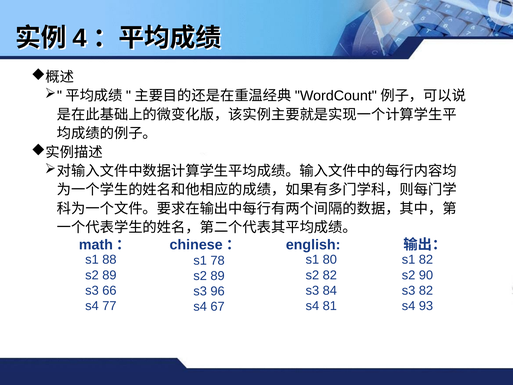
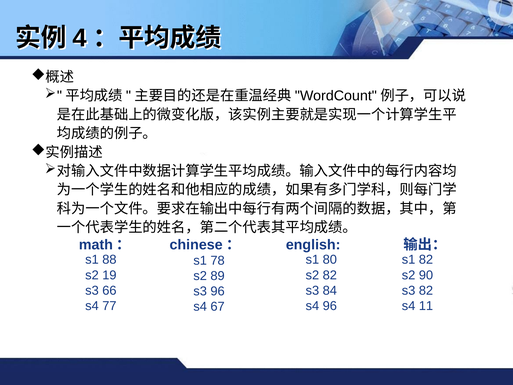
89: 89 -> 19 (109, 275)
s4 81: 81 -> 96 (330, 306)
93: 93 -> 11 (426, 306)
